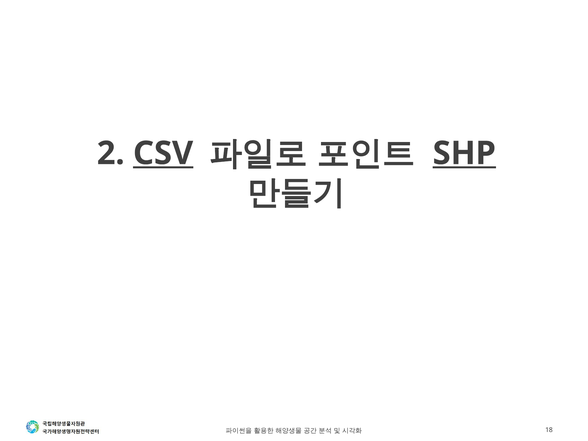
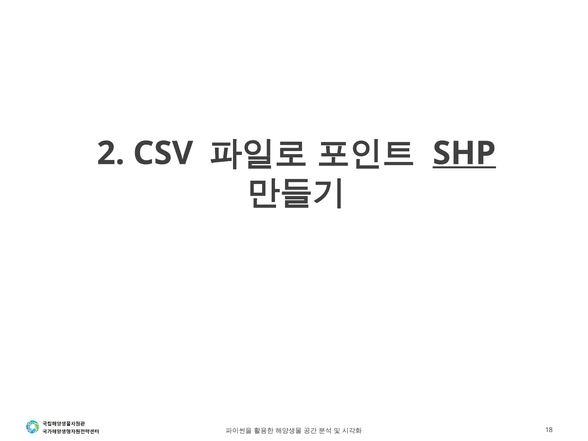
CSV underline: present -> none (163, 153)
